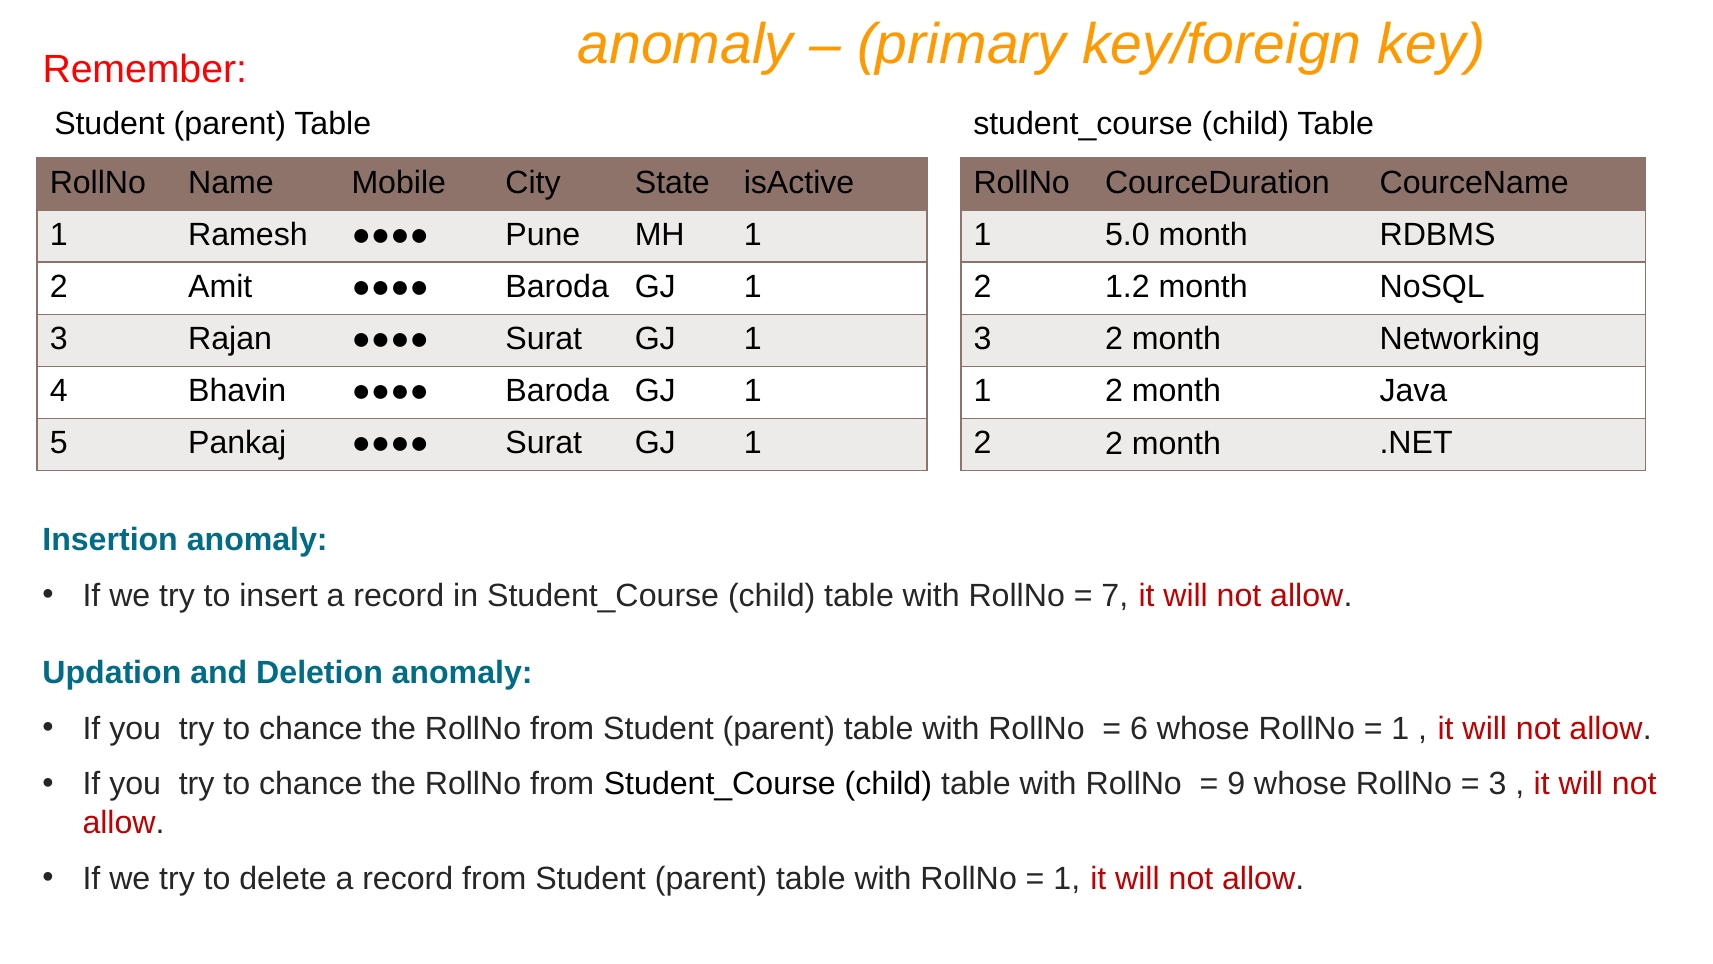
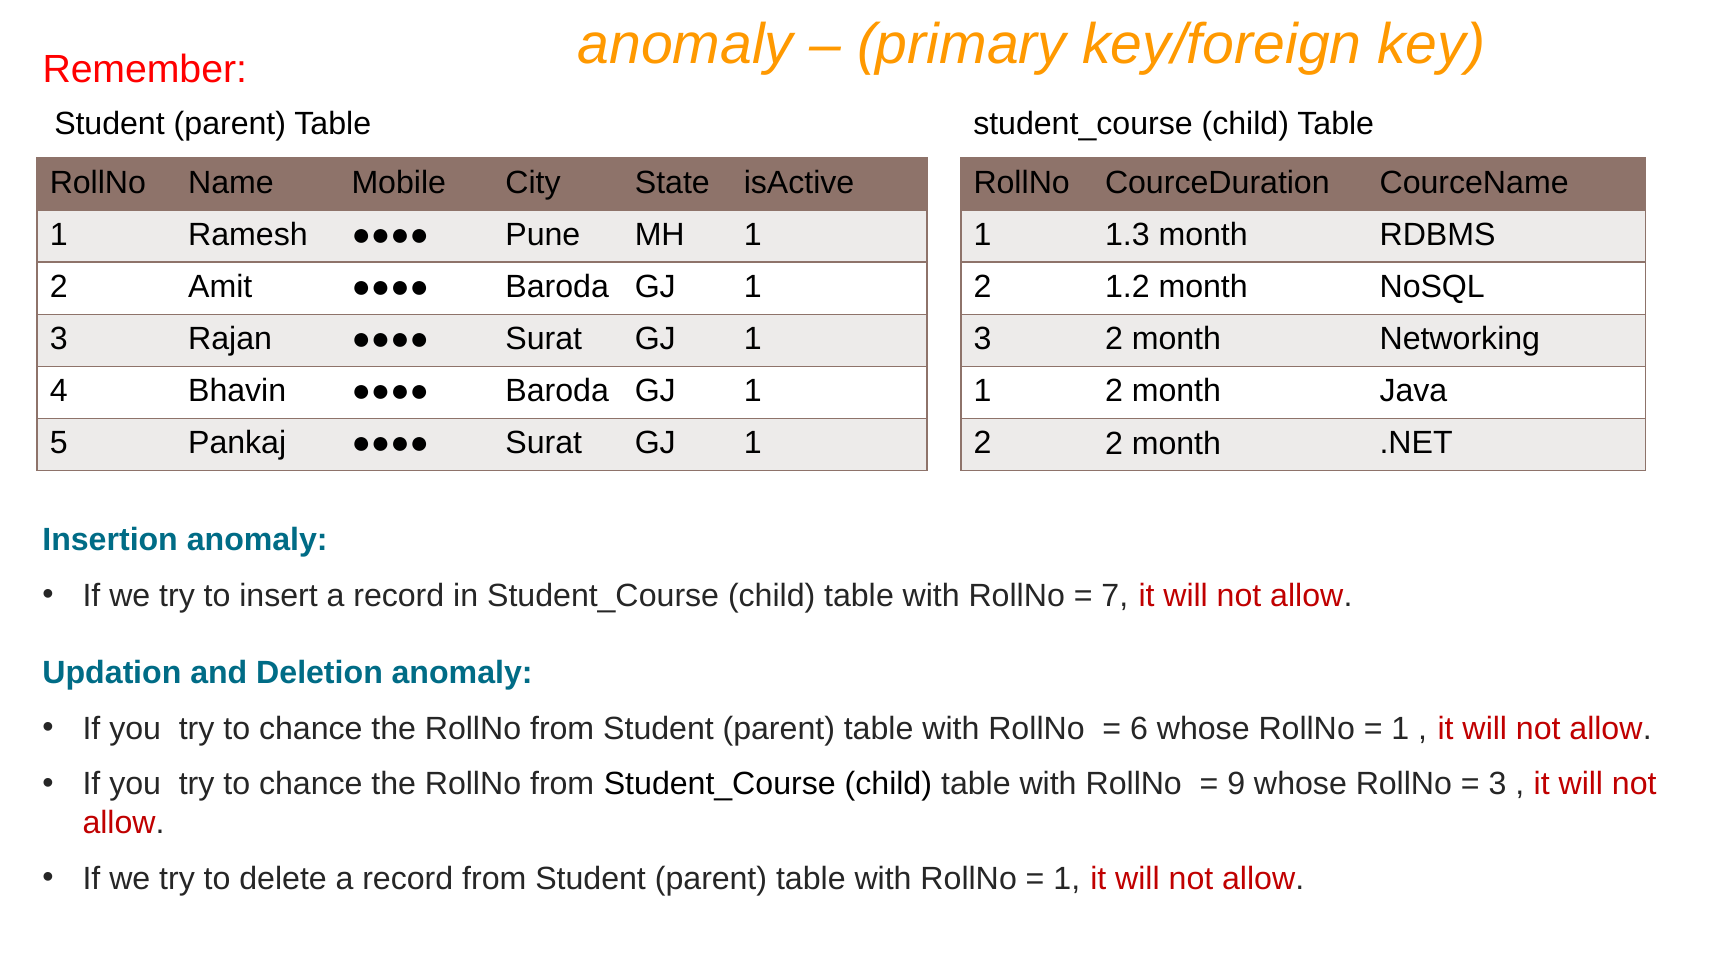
5.0: 5.0 -> 1.3 (1127, 235)
